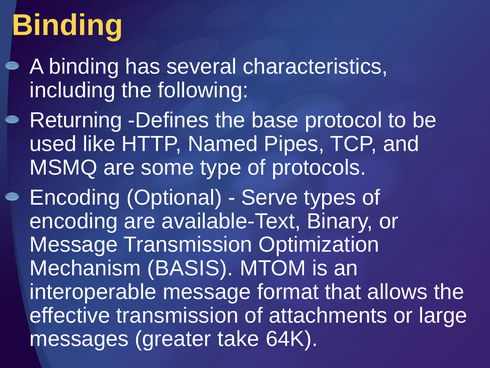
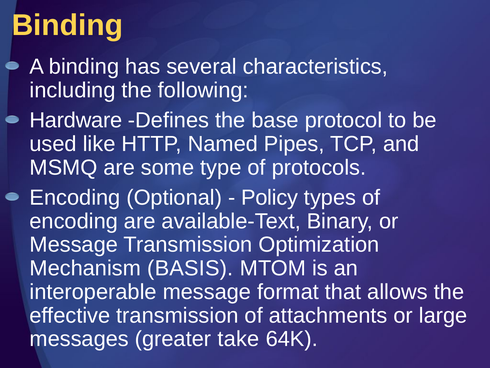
Returning: Returning -> Hardware (76, 120)
Serve: Serve -> Policy (270, 197)
